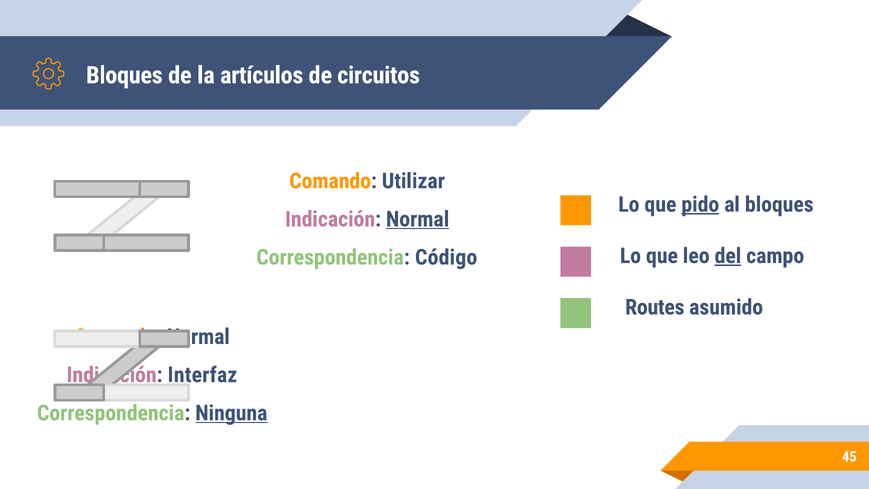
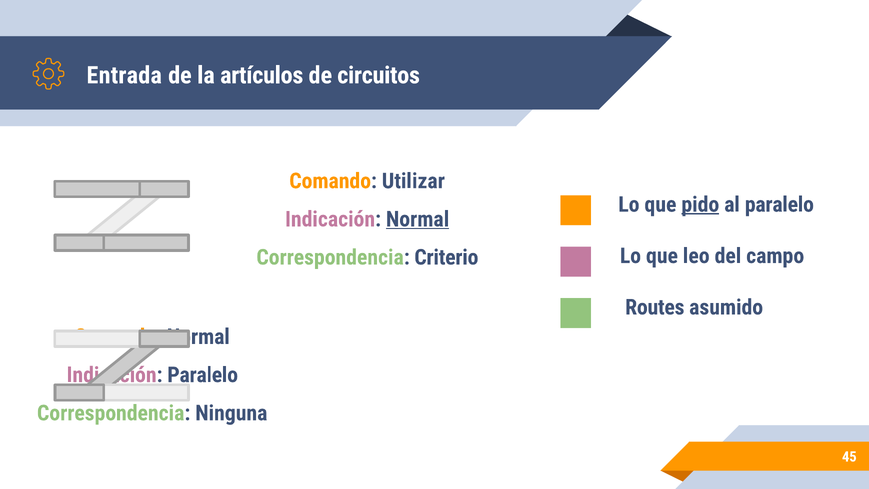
Bloques: Bloques -> Entrada (124, 75)
al bloques: bloques -> paralelo (779, 204)
del underline: present -> none (728, 256)
Código: Código -> Criterio (446, 257)
Interfaz: Interfaz -> Paralelo (203, 375)
Ninguna underline: present -> none (231, 413)
